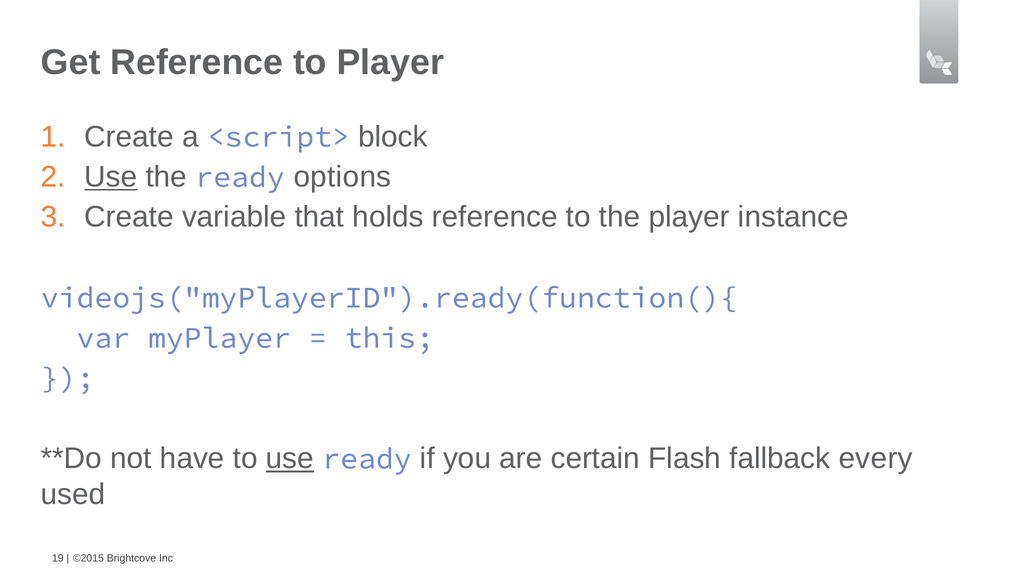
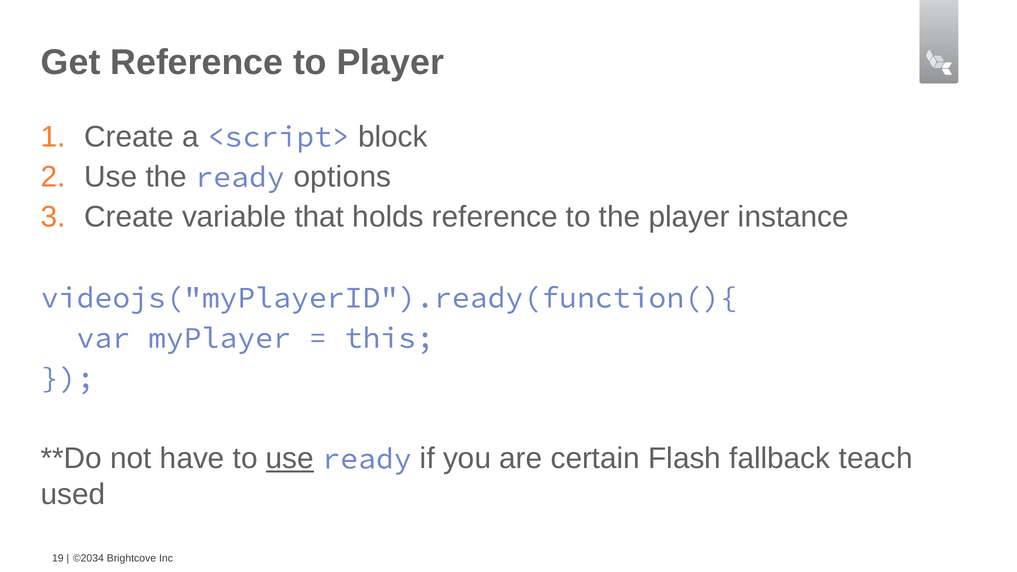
Use underline: present -> none (111, 177)
every: every -> teach (876, 459)
©2015: ©2015 -> ©2034 (88, 558)
